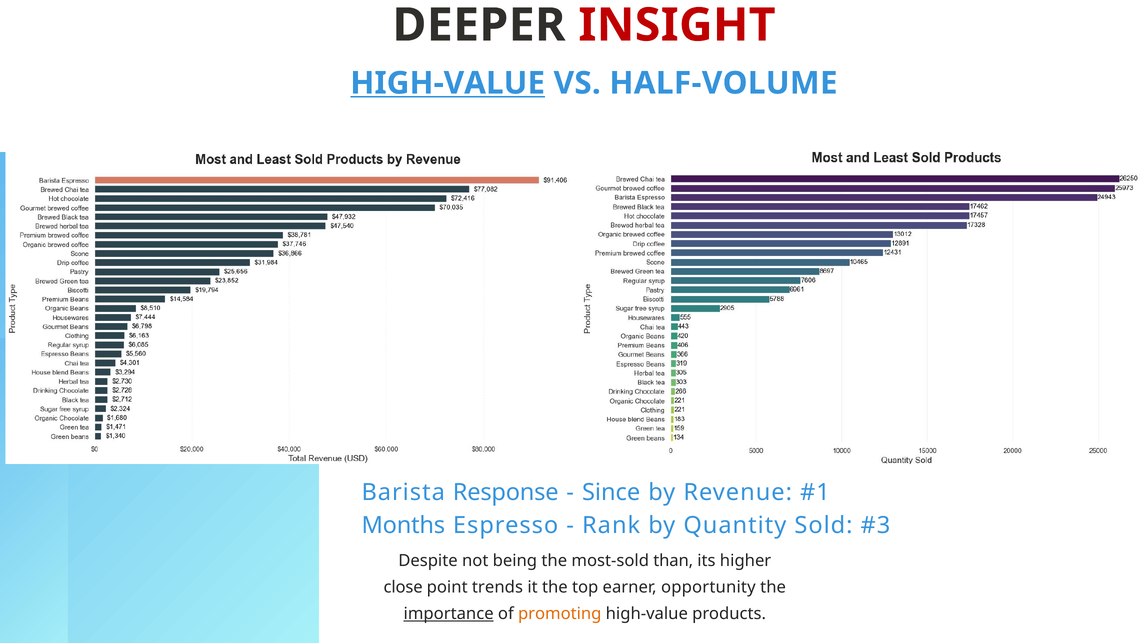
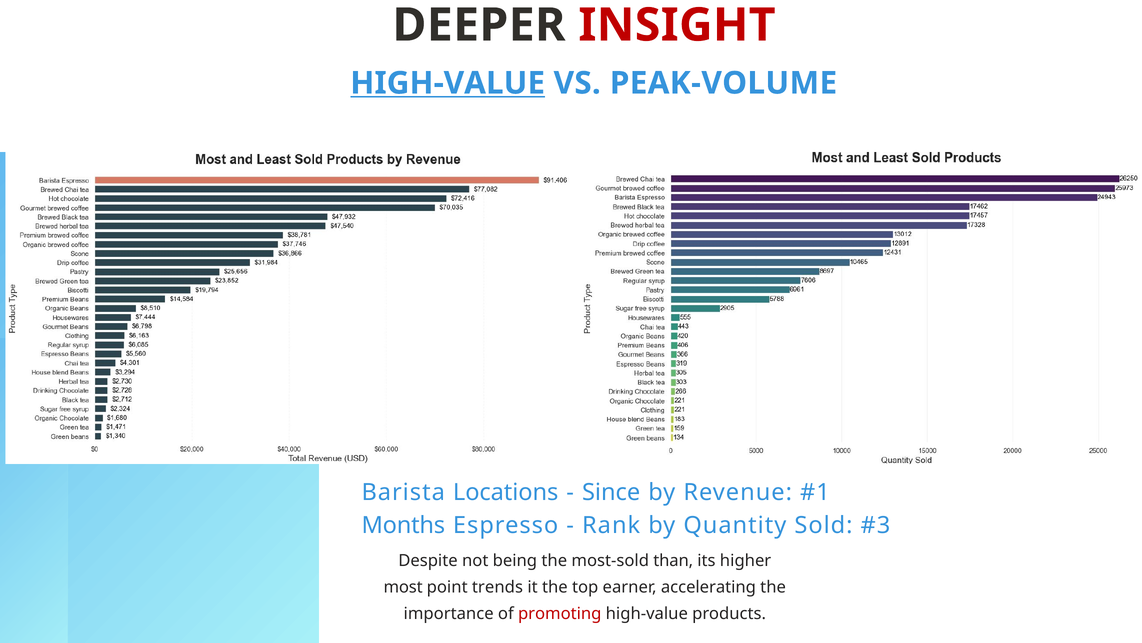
HALF-VOLUME: HALF-VOLUME -> PEAK-VOLUME (723, 83)
Response: Response -> Locations (506, 492)
close: close -> most (403, 587)
opportunity: opportunity -> accelerating (708, 587)
importance underline: present -> none (449, 613)
promoting colour: orange -> red (560, 613)
